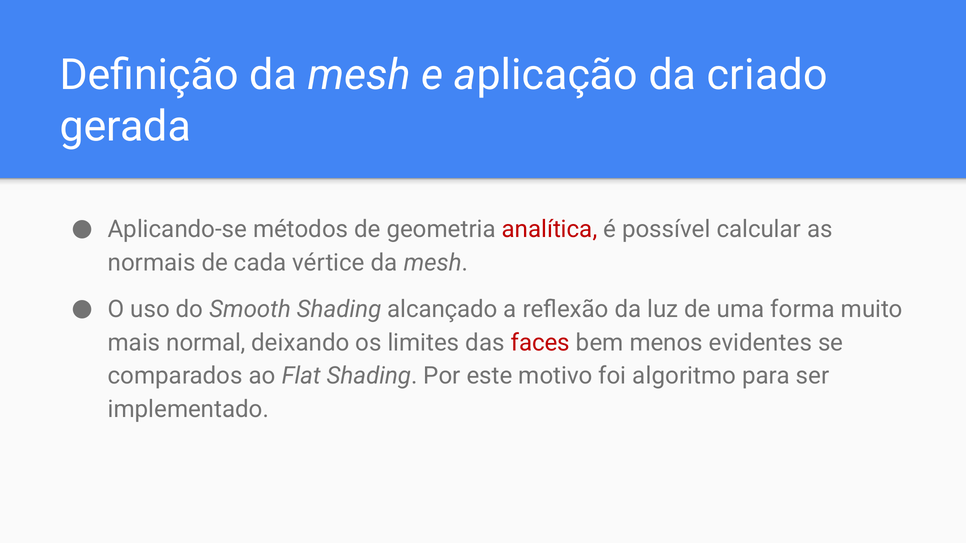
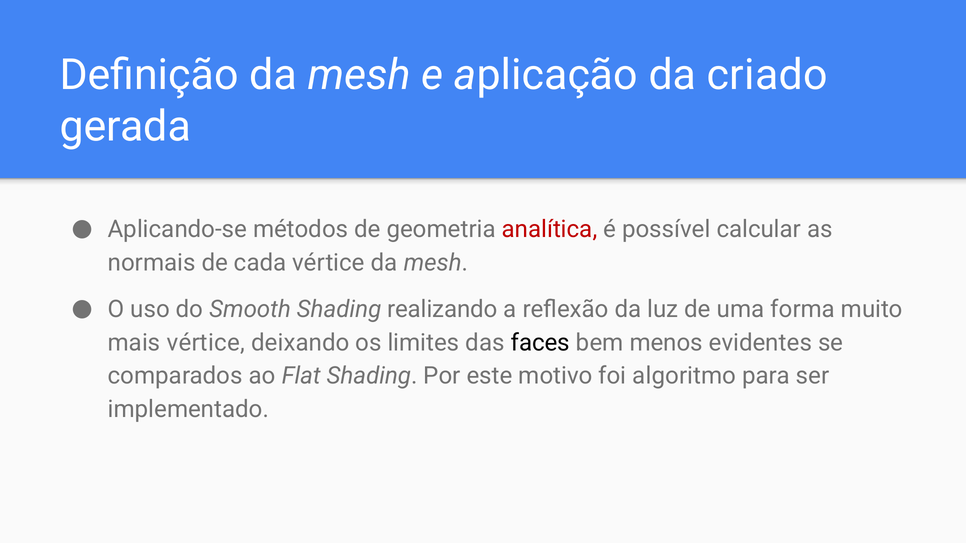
alcançado: alcançado -> realizando (442, 309)
mais normal: normal -> vértice (206, 343)
faces colour: red -> black (540, 343)
